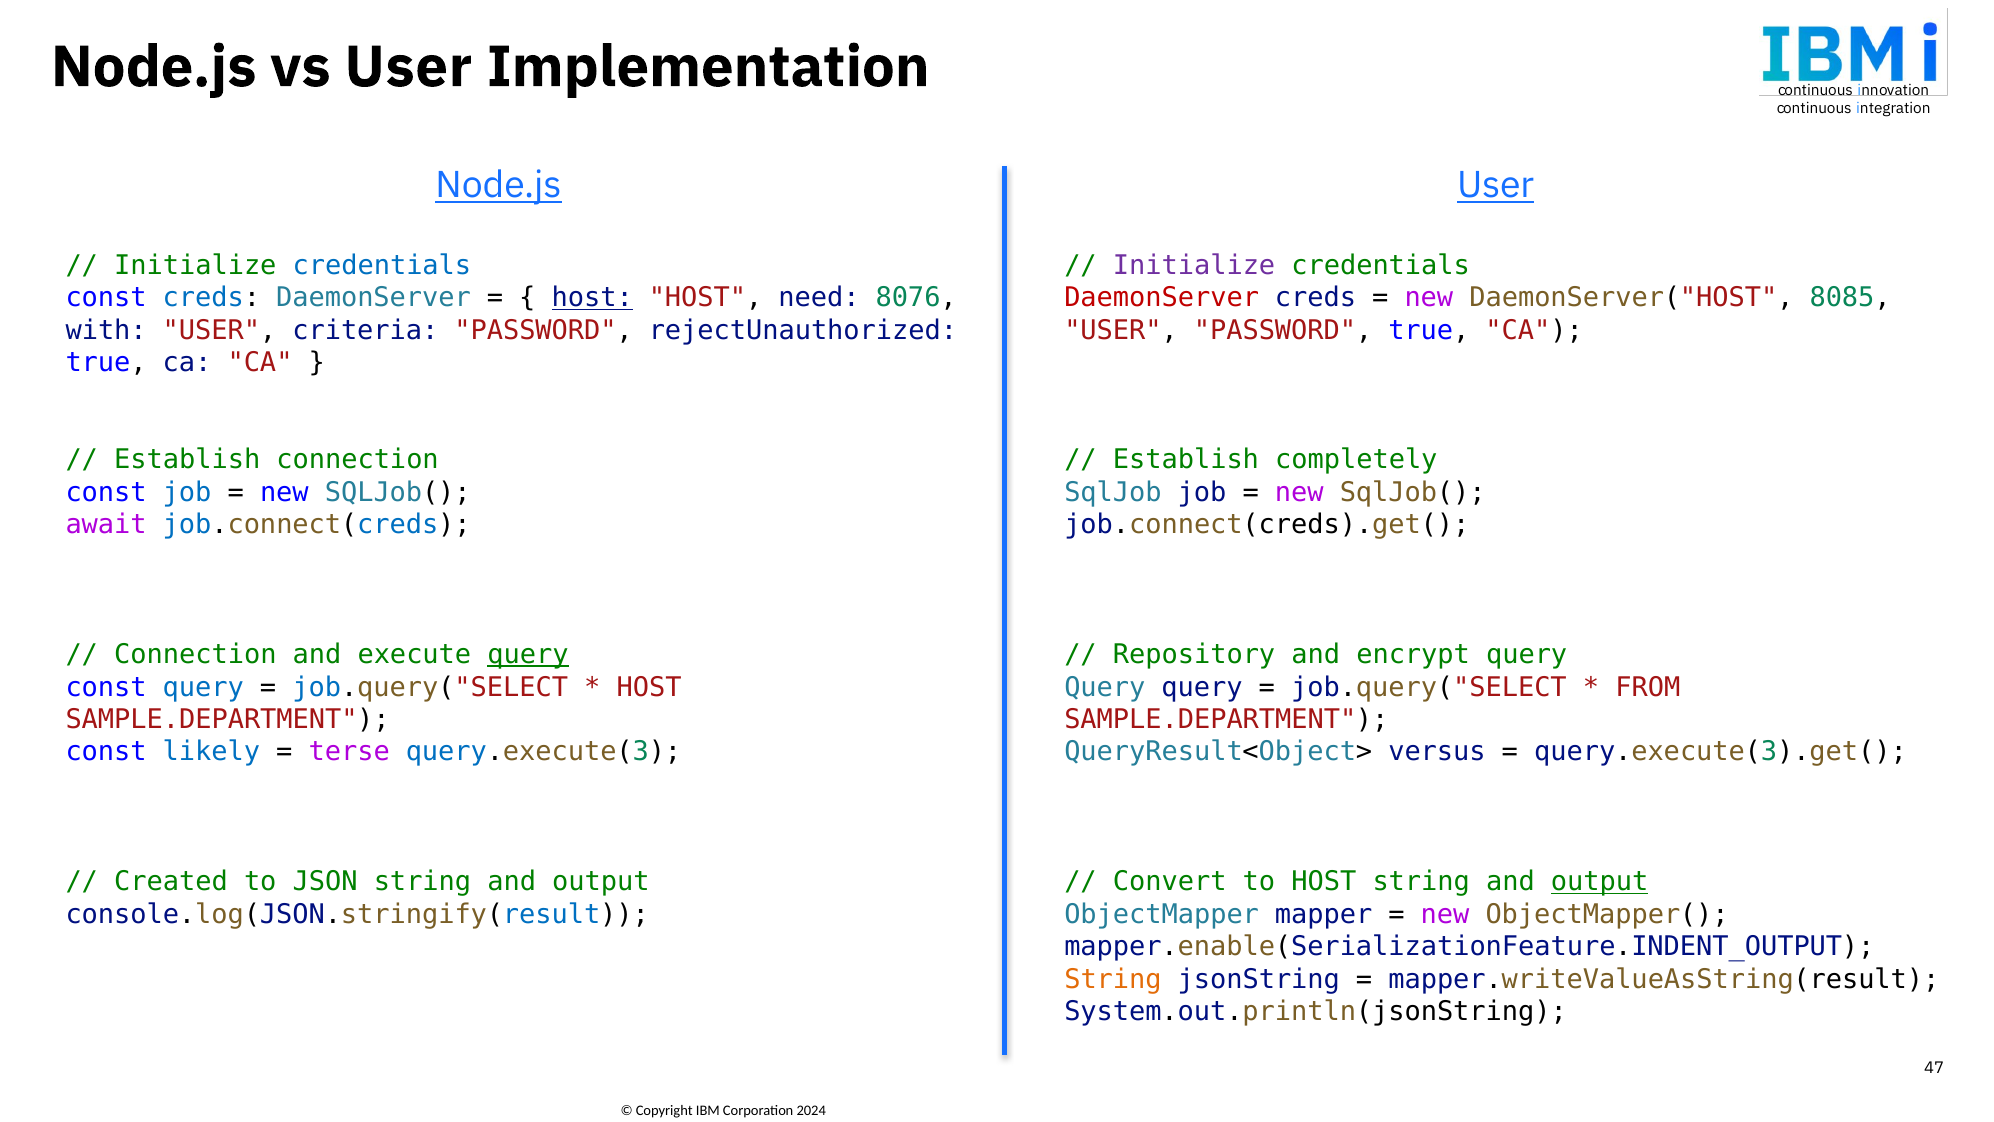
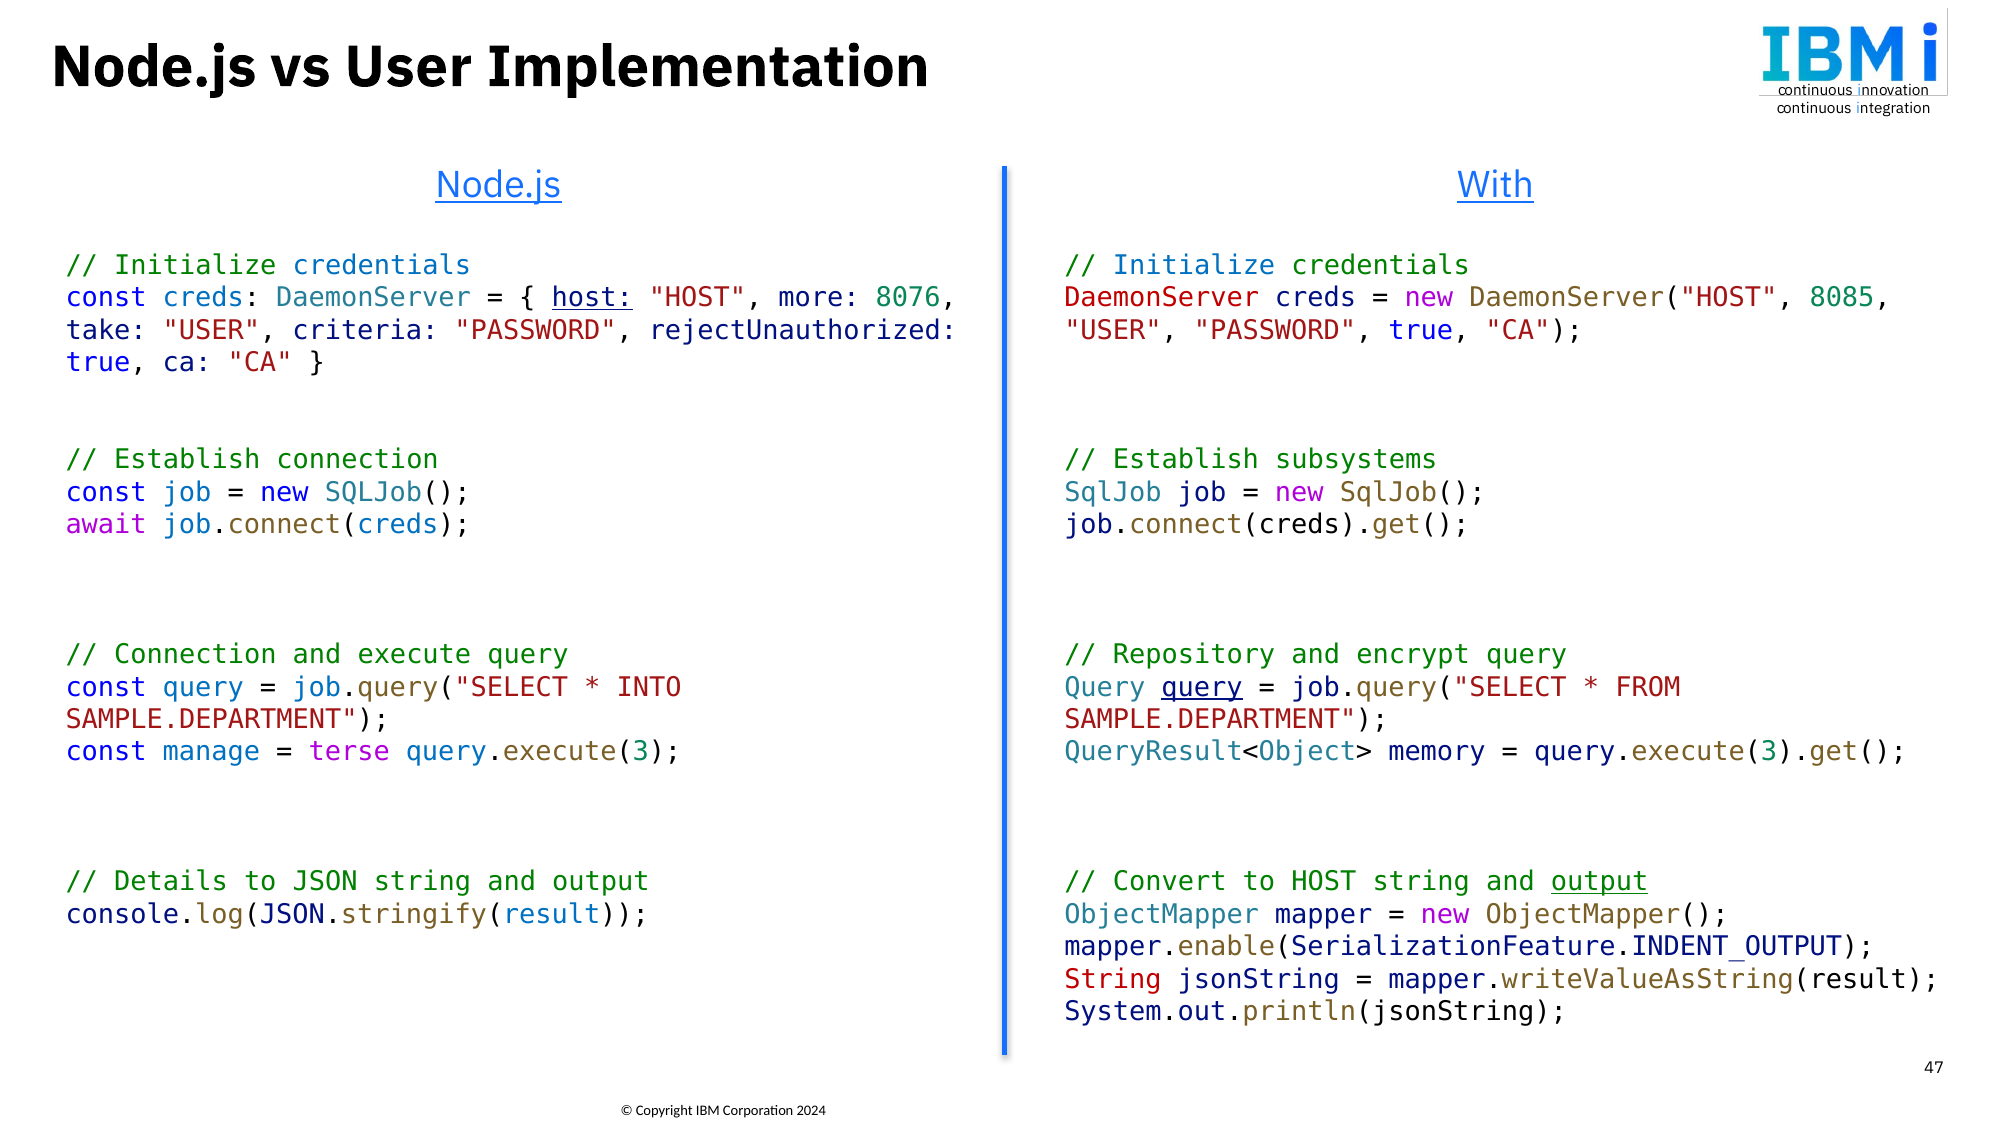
Node.js User: User -> With (1496, 185)
Initialize colour: purple -> blue (1194, 265)
need: need -> more (819, 298)
with: with -> take (106, 330)
completely: completely -> subsystems (1356, 460)
query underline: present -> none (528, 654)
HOST: HOST -> INTO (649, 687)
query underline: none -> present (1202, 687)
likely: likely -> manage (211, 752)
versus: versus -> memory (1437, 752)
Created: Created -> Details (171, 882)
String colour: orange -> red (1113, 979)
